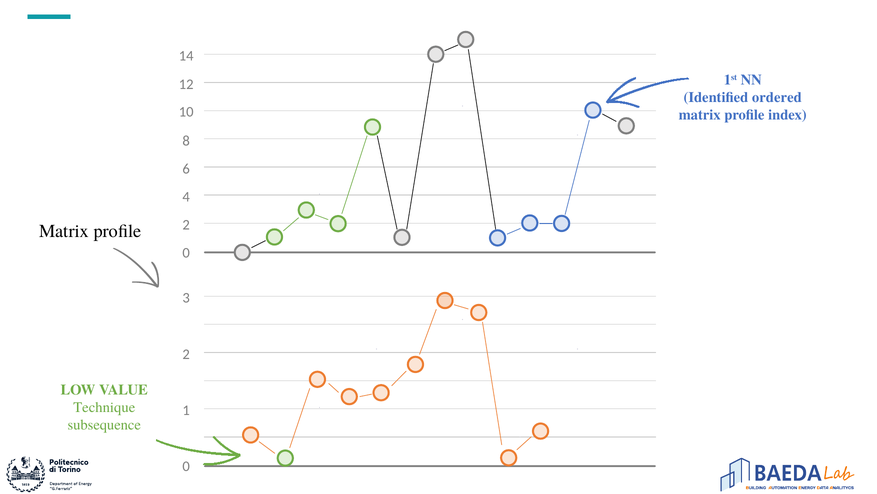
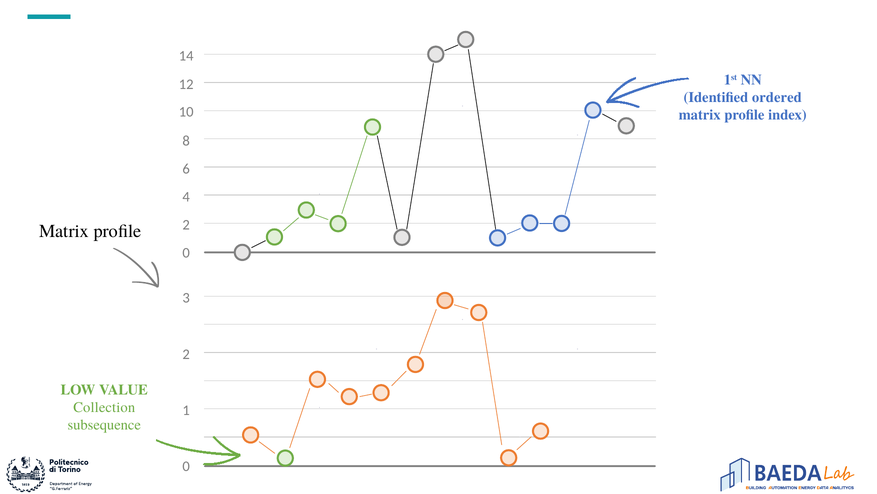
Technique: Technique -> Collection (104, 407)
